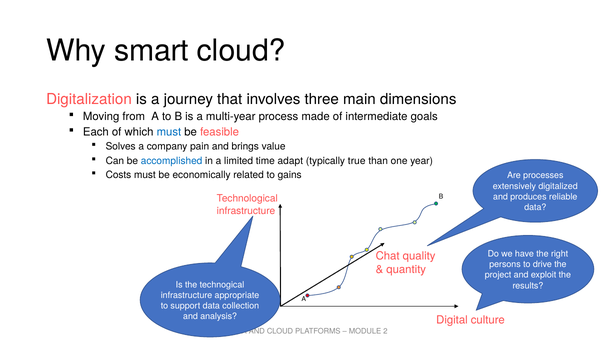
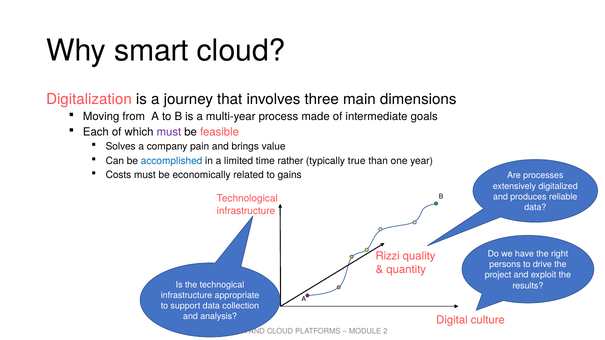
must colour: blue -> purple (169, 132)
adapt: adapt -> rather (290, 161)
Chat: Chat -> Rizzi (388, 256)
